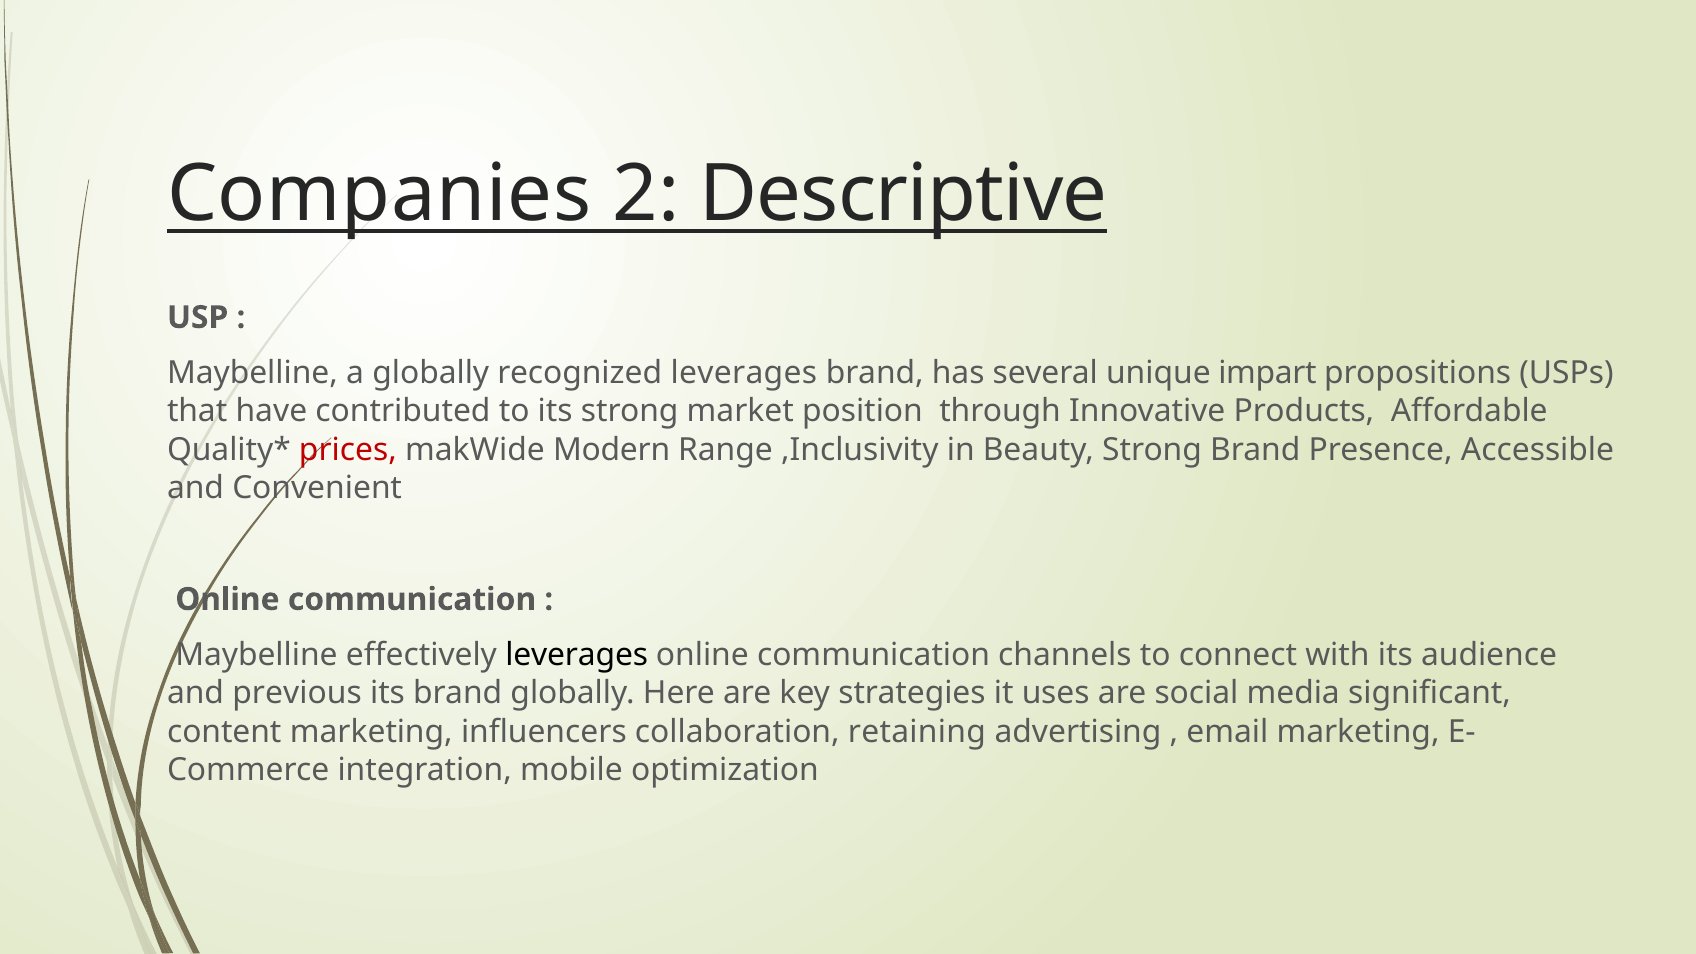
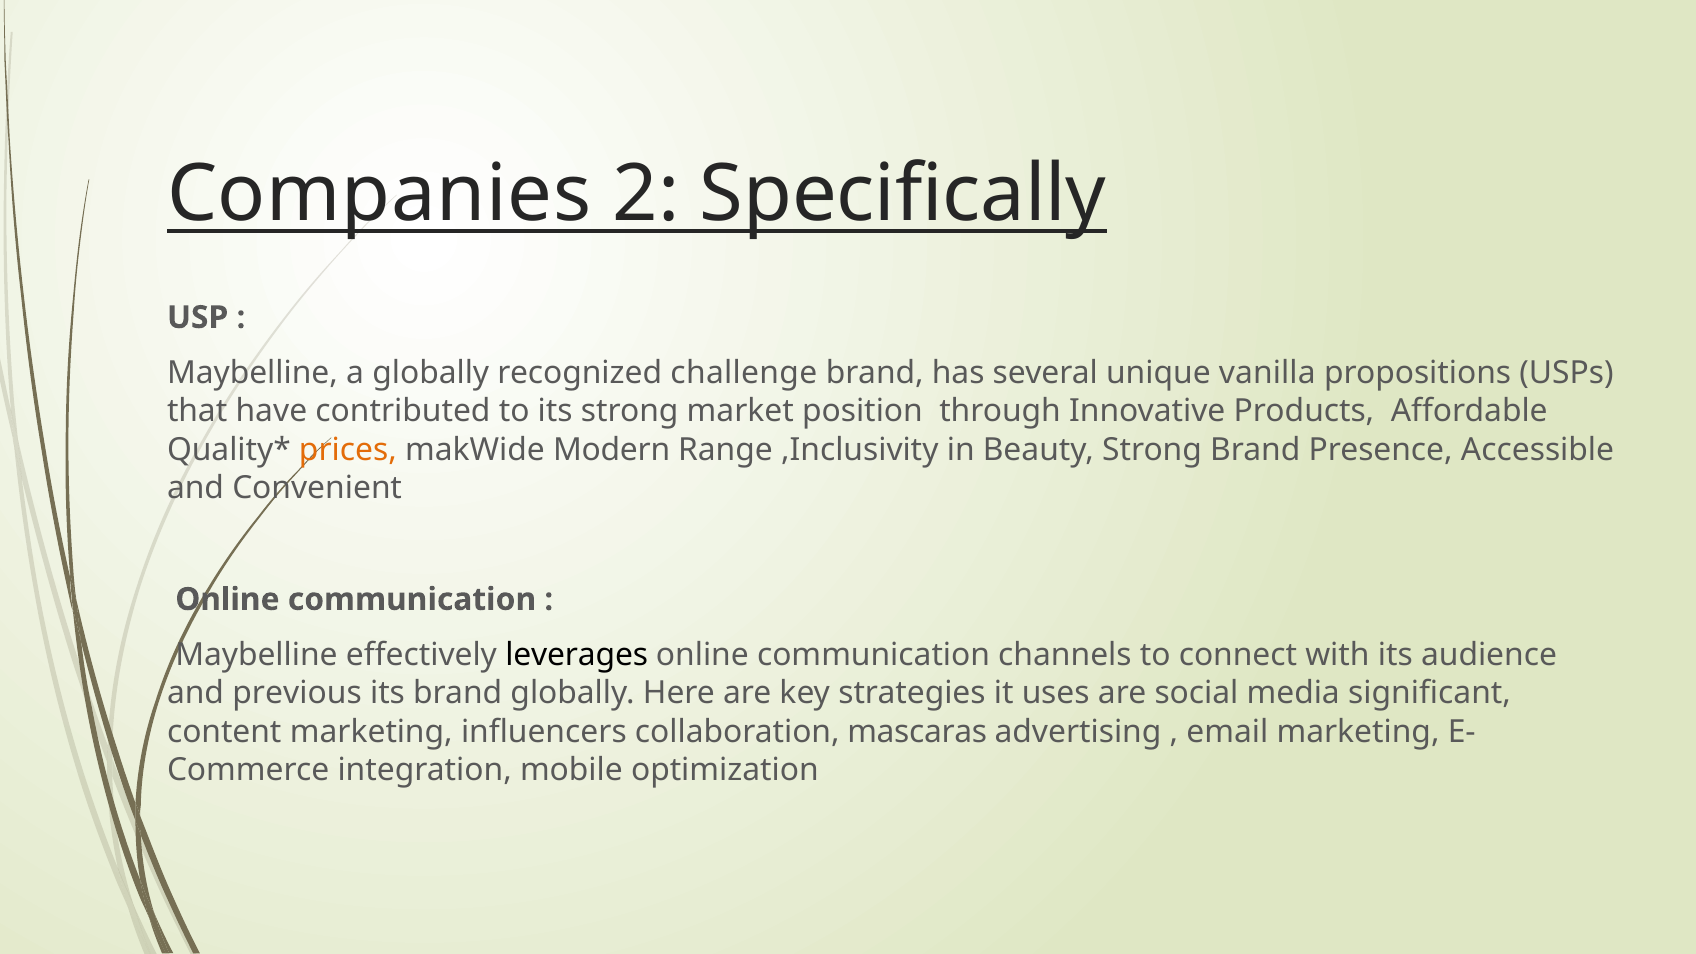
Descriptive: Descriptive -> Specifically (903, 195)
recognized leverages: leverages -> challenge (744, 373)
impart: impart -> vanilla (1267, 373)
prices colour: red -> orange (348, 450)
retaining: retaining -> mascaras (917, 732)
